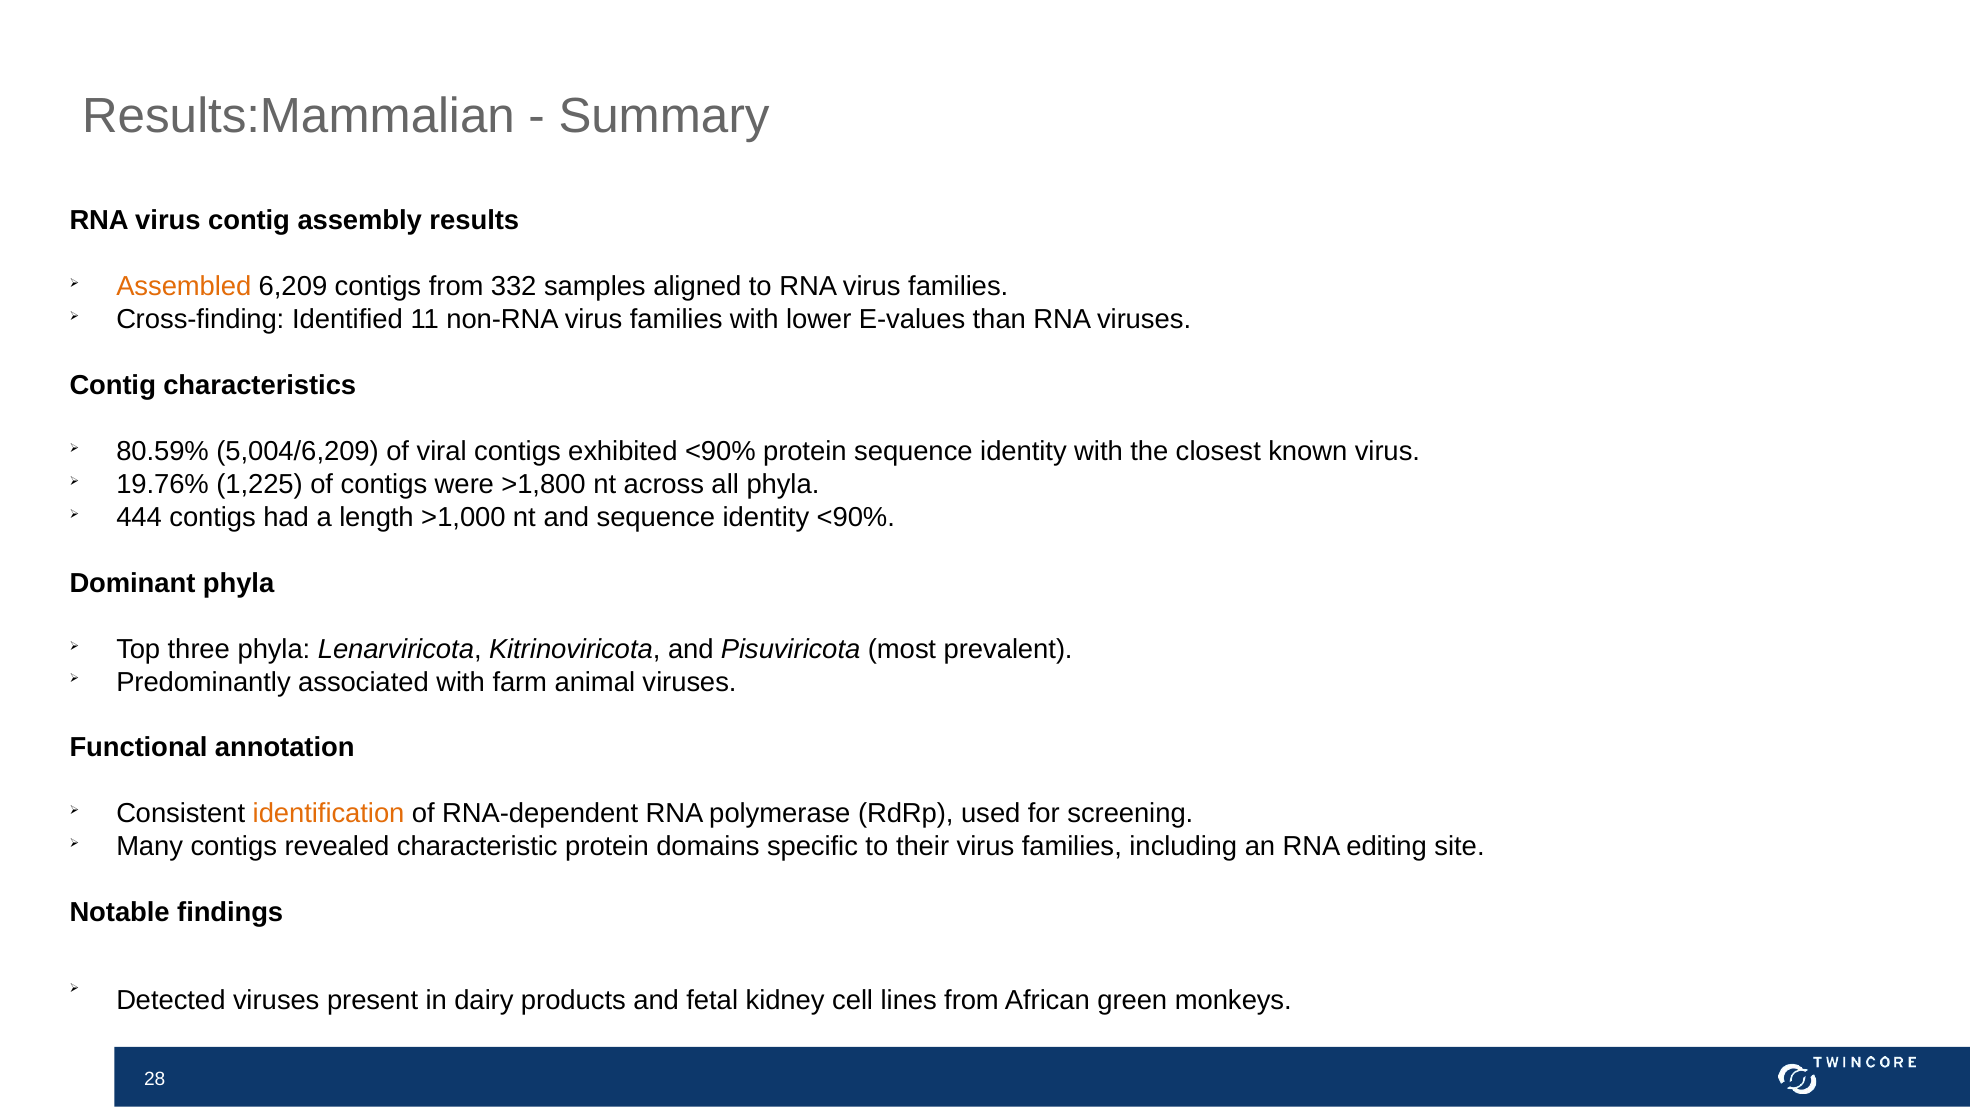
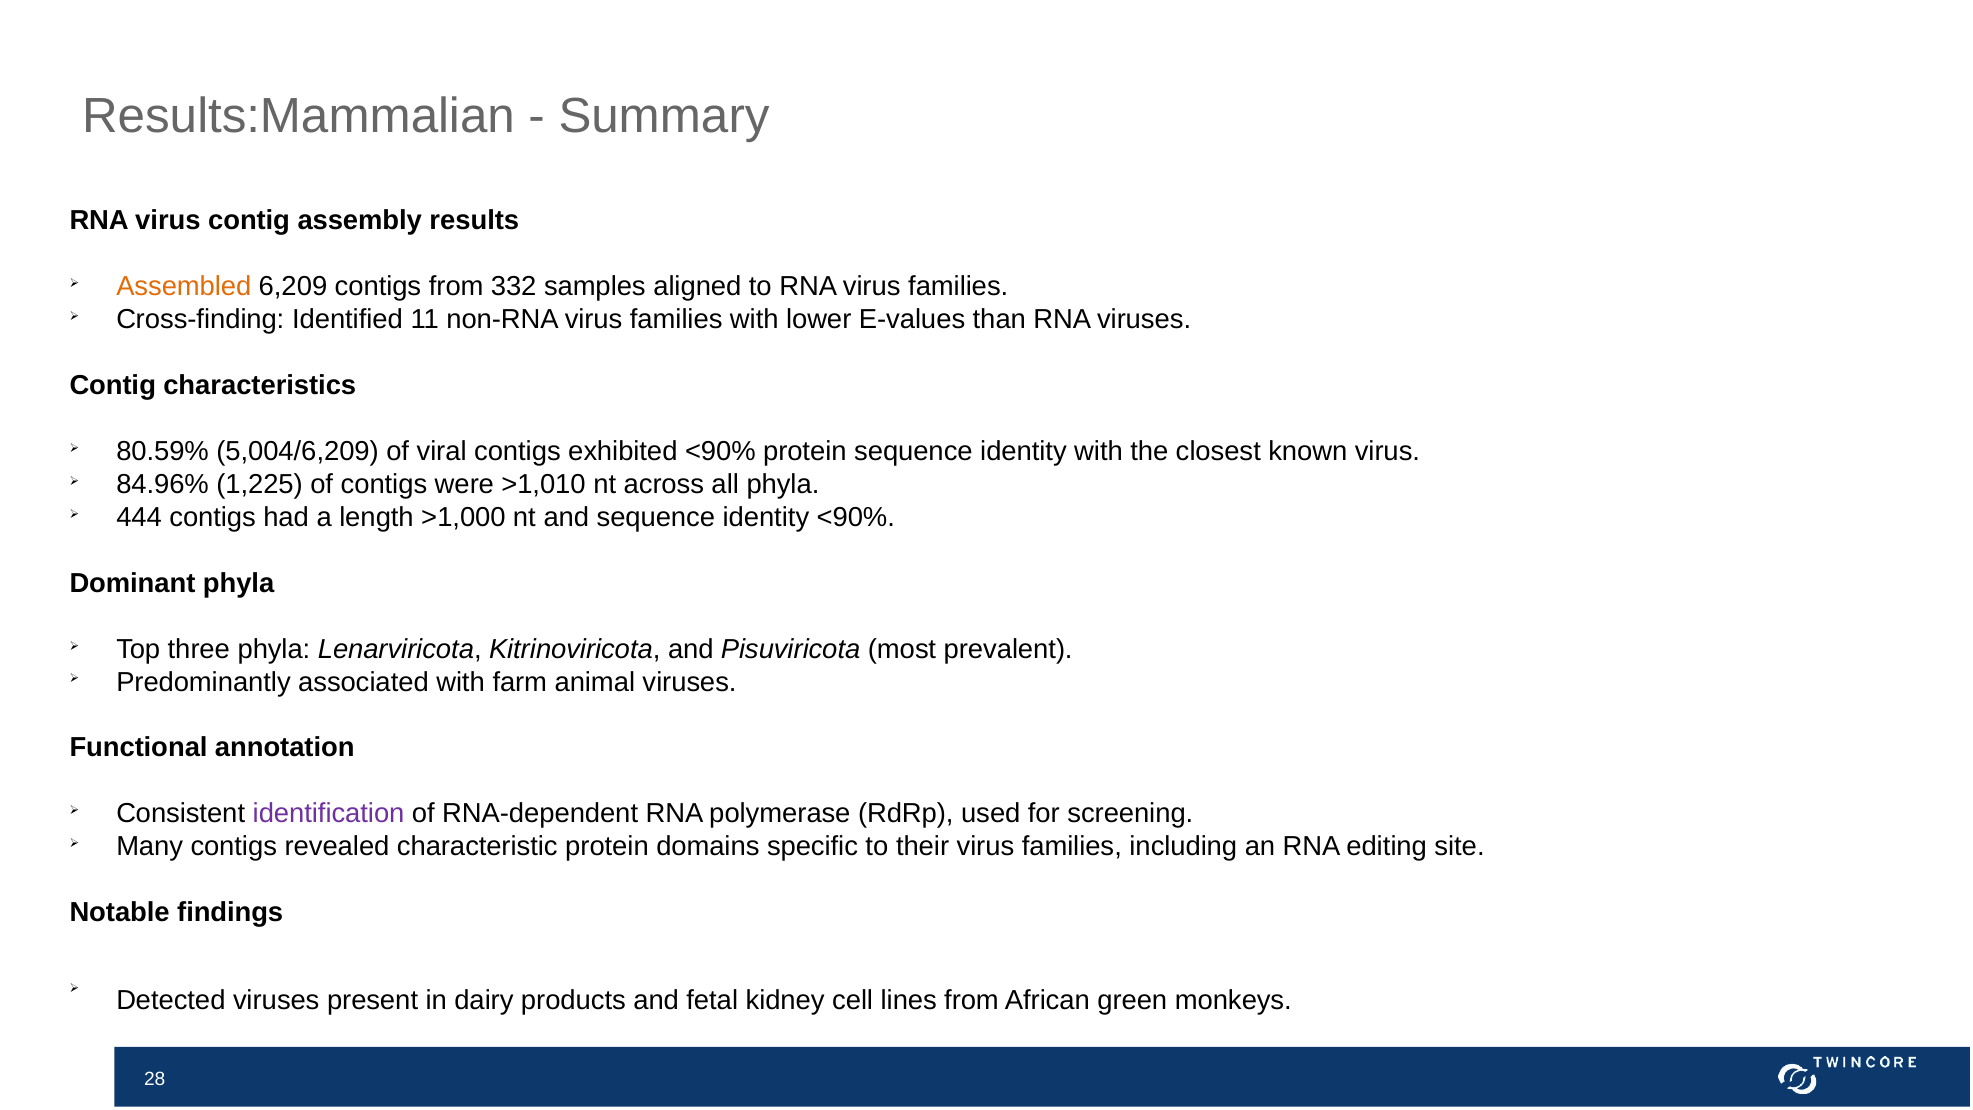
19.76%: 19.76% -> 84.96% (163, 484)
>1,800: >1,800 -> >1,010 (544, 484)
identification colour: orange -> purple (329, 814)
